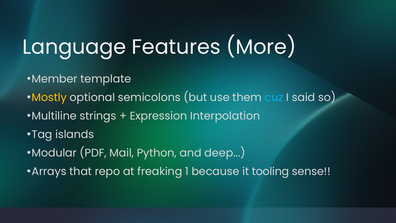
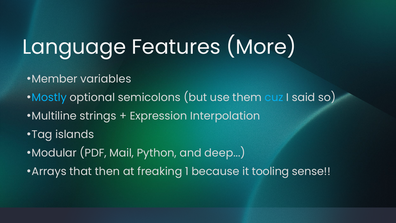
template: template -> variables (106, 79)
Mostly colour: yellow -> light blue (49, 97)
repo: repo -> then (107, 171)
